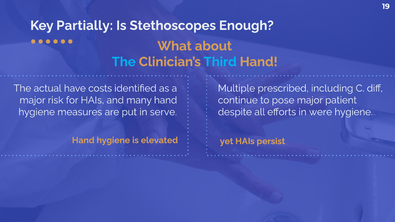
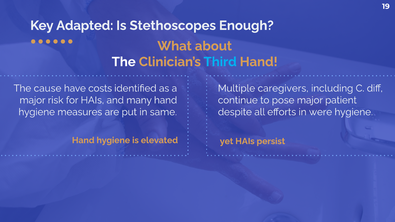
Partially: Partially -> Adapted (85, 26)
The colour: light blue -> white (124, 62)
actual: actual -> cause (48, 88)
prescribed: prescribed -> caregivers (283, 88)
serve: serve -> same (163, 112)
